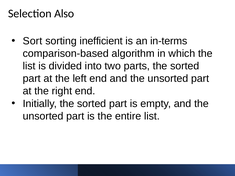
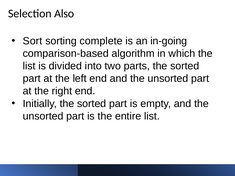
inefficient: inefficient -> complete (101, 41)
in-terms: in-terms -> in-going (169, 41)
